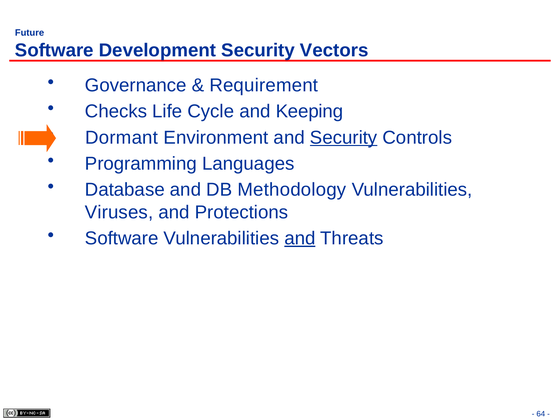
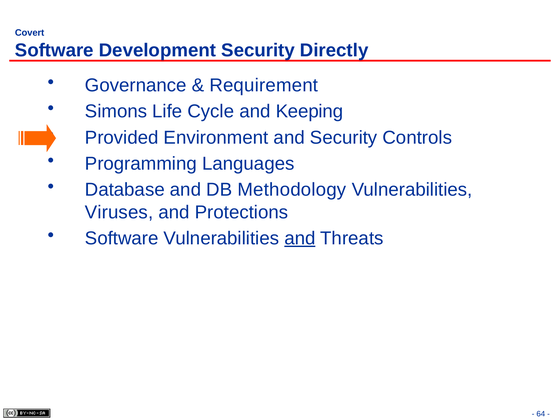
Future: Future -> Covert (30, 33)
Vectors: Vectors -> Directly (334, 50)
Checks: Checks -> Simons (116, 111)
Dormant: Dormant -> Provided (122, 138)
Security underline: present -> none (344, 138)
